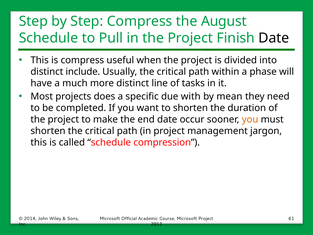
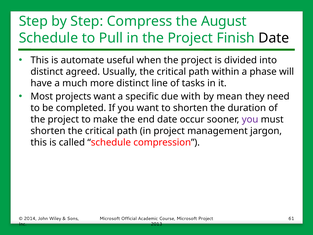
is compress: compress -> automate (82, 60)
include: include -> agreed (83, 72)
projects does: does -> want (104, 96)
you colour: orange -> purple (250, 119)
